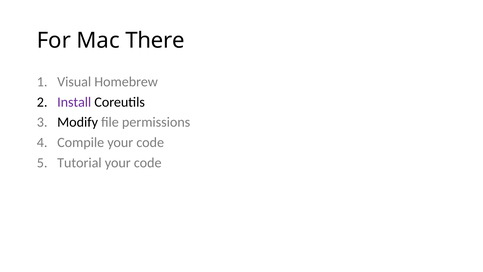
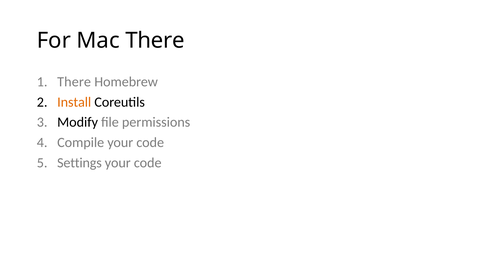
Visual: Visual -> There (74, 82)
Install colour: purple -> orange (74, 102)
Tutorial: Tutorial -> Settings (79, 163)
